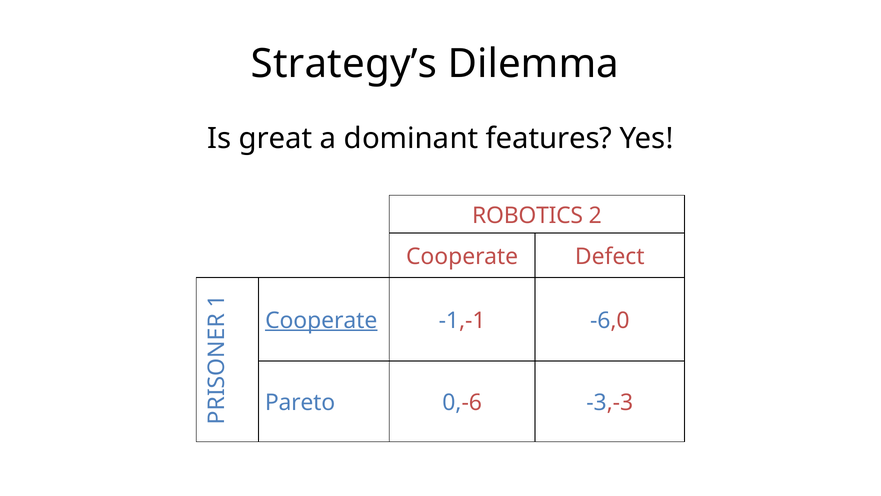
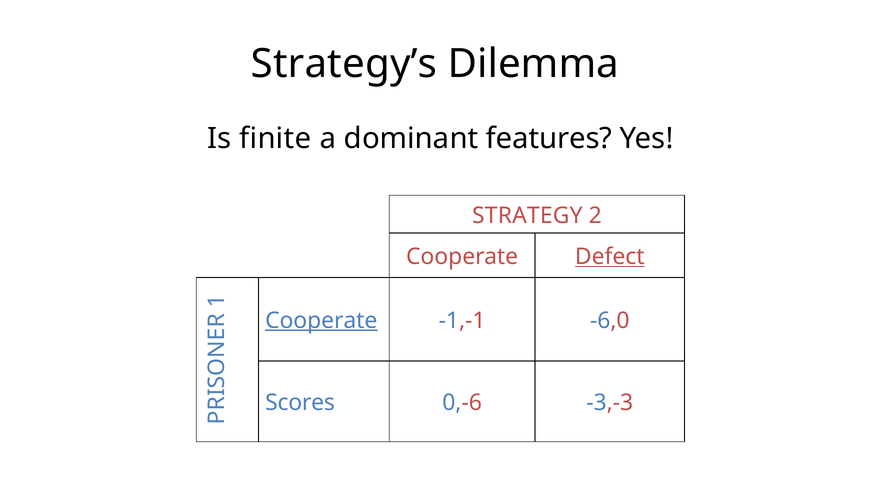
great: great -> finite (275, 139)
ROBOTICS: ROBOTICS -> STRATEGY (527, 215)
Defect underline: none -> present (610, 256)
Pareto: Pareto -> Scores (300, 402)
